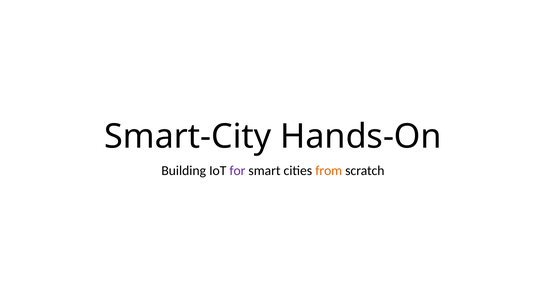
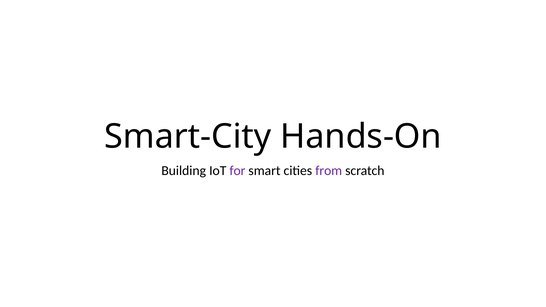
from colour: orange -> purple (329, 171)
